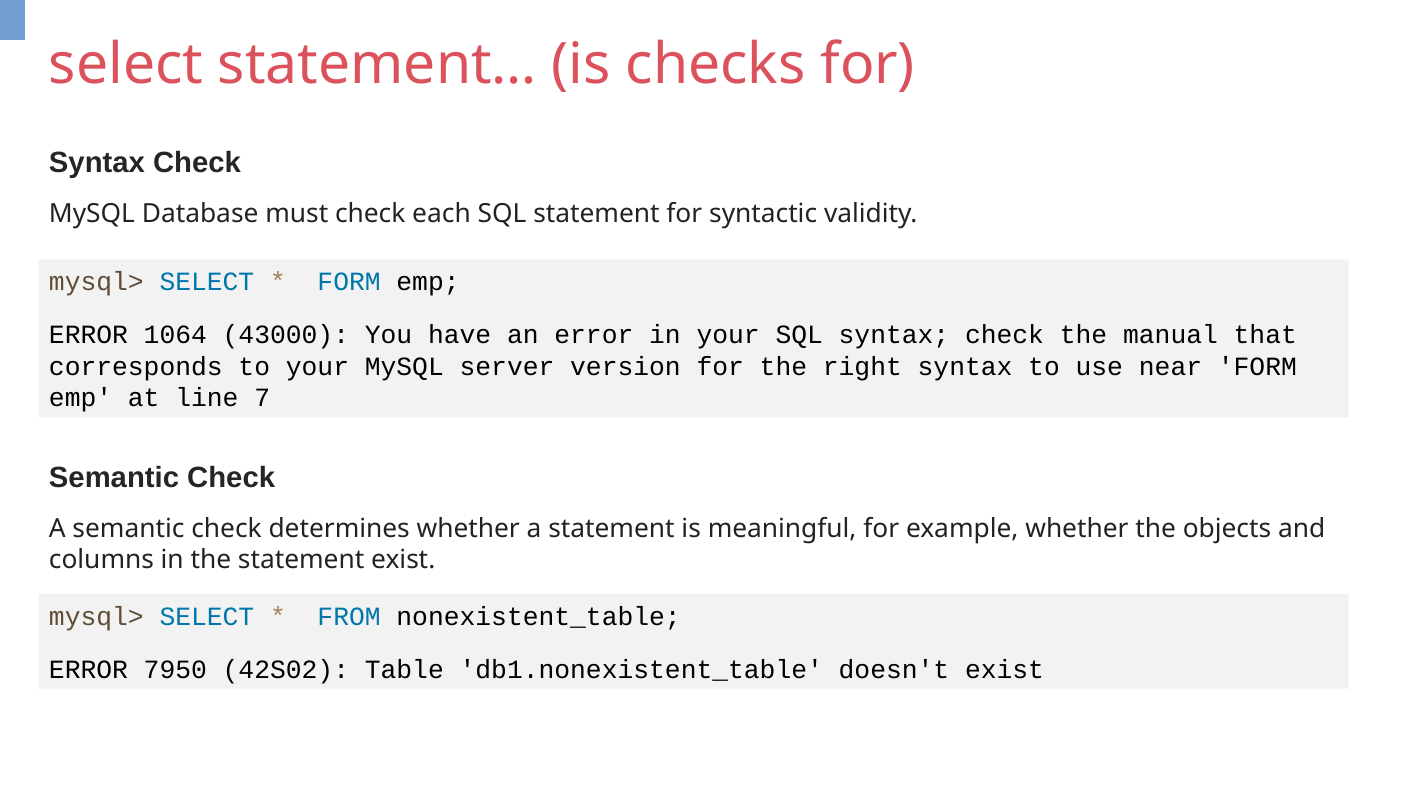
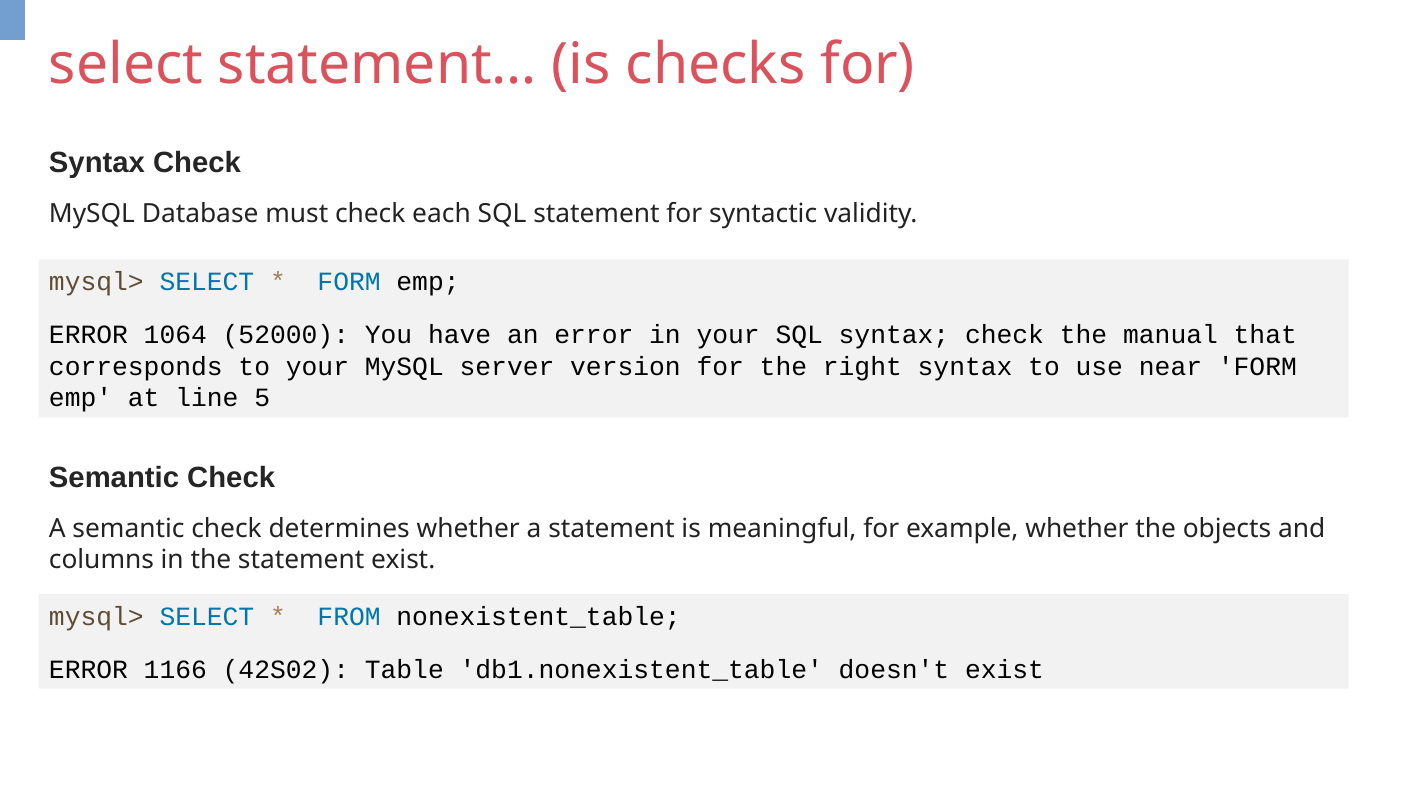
43000: 43000 -> 52000 (286, 335)
7: 7 -> 5 (262, 398)
7950: 7950 -> 1166 (175, 669)
